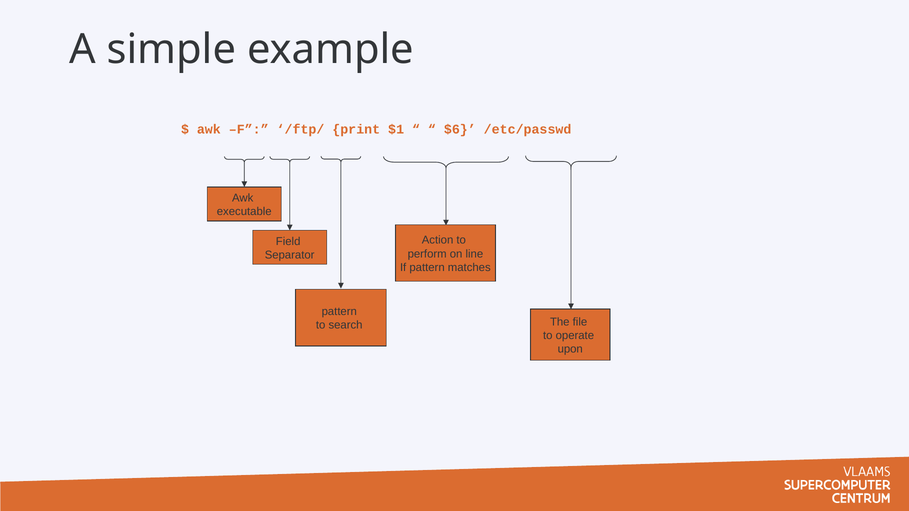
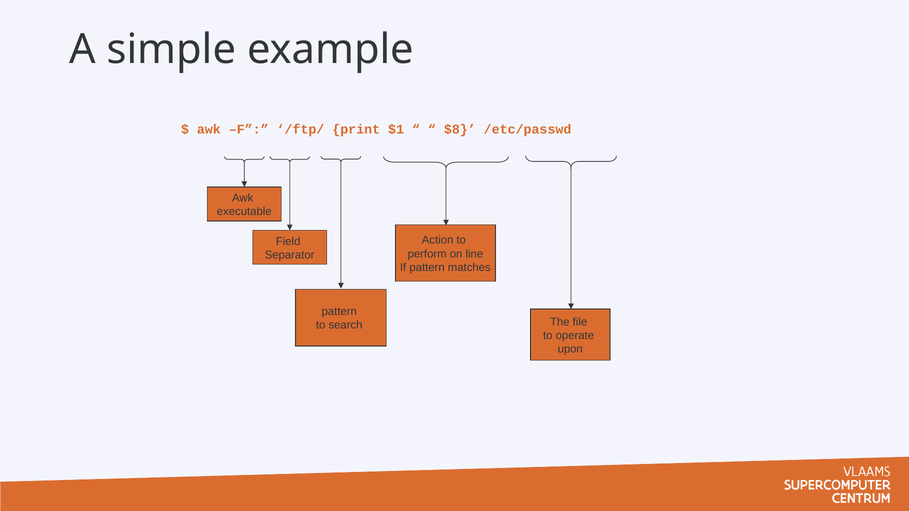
$6: $6 -> $8 (460, 129)
